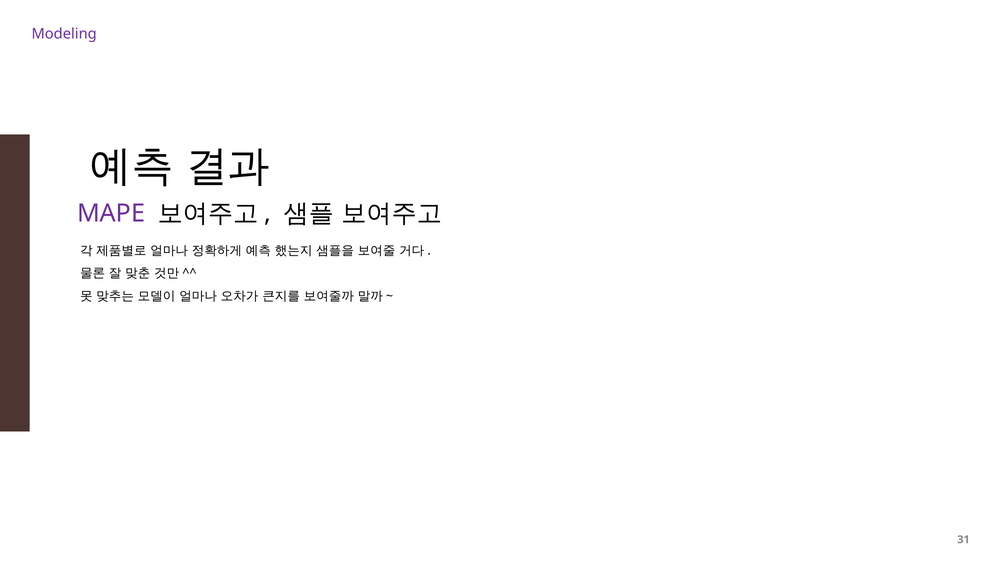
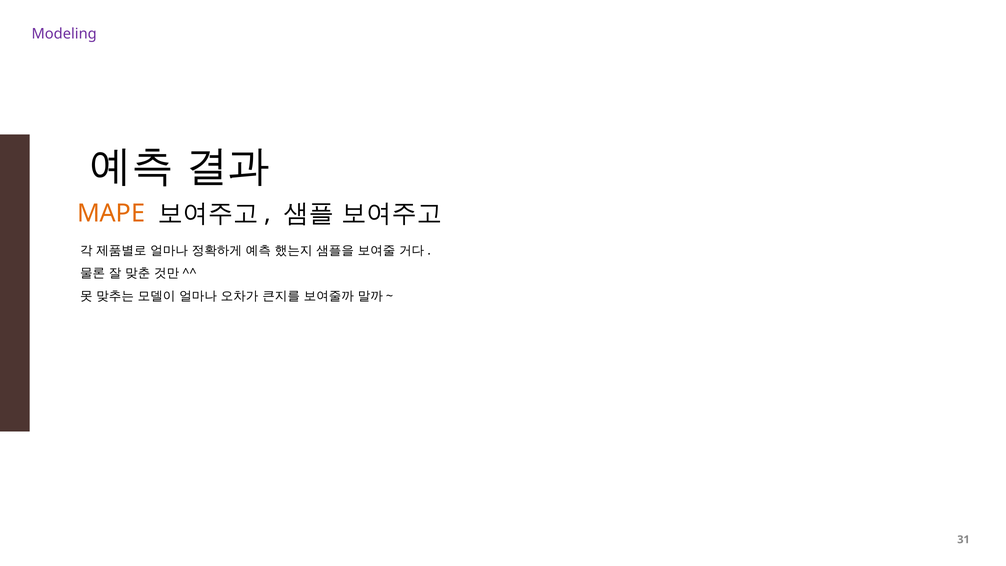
MAPE colour: purple -> orange (111, 213)
